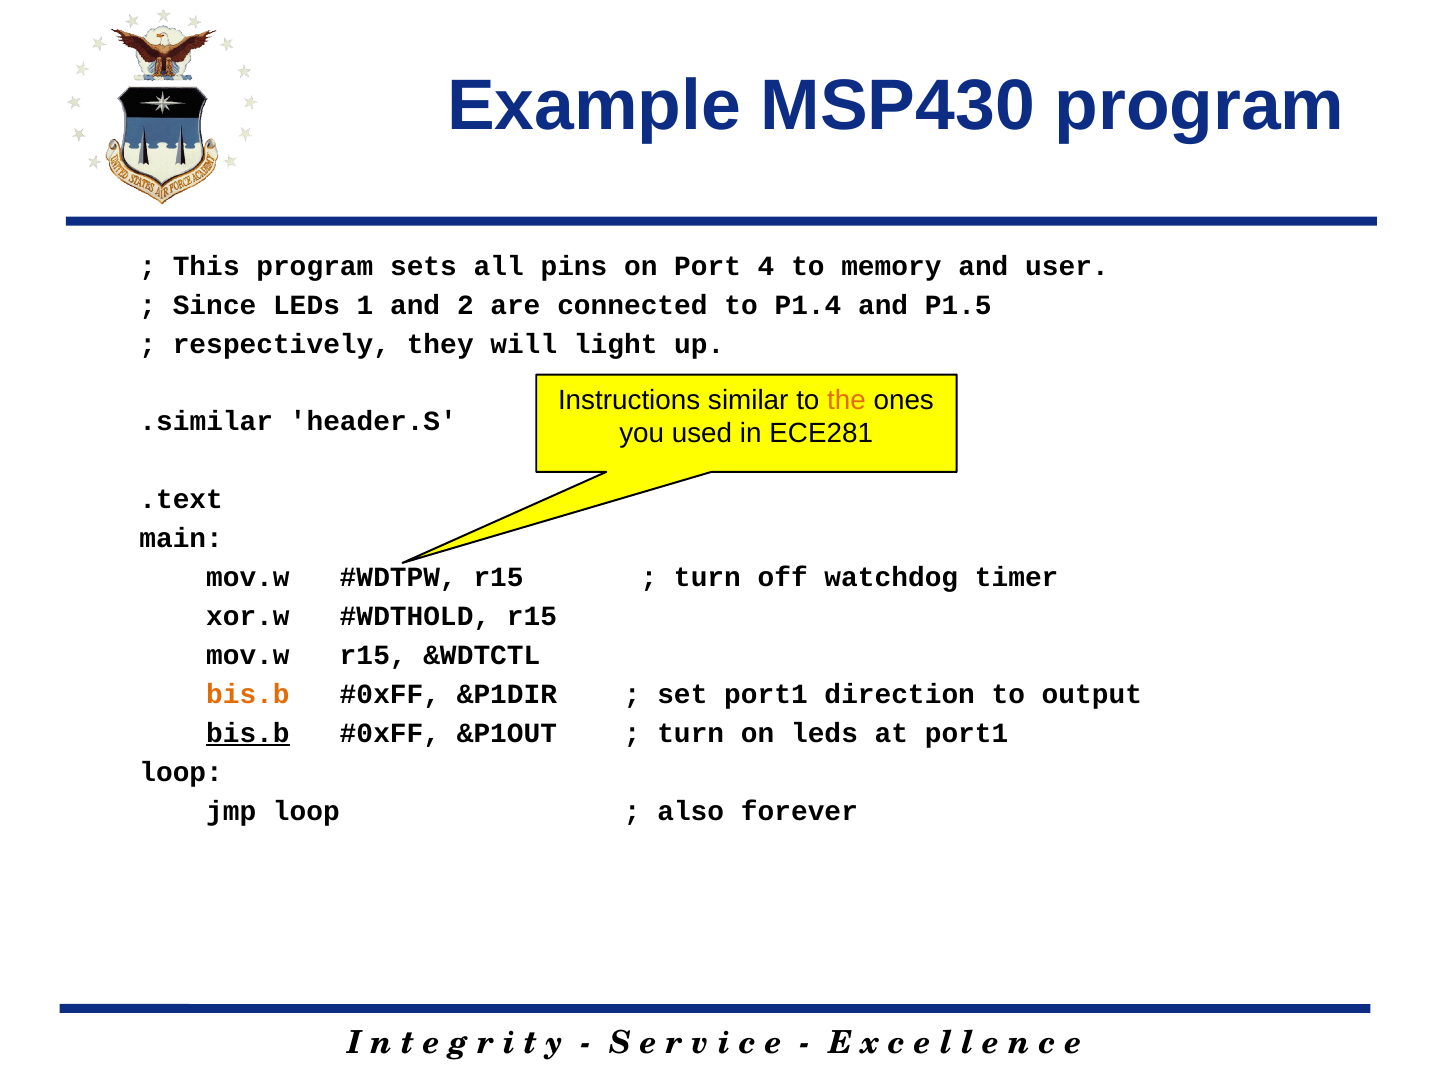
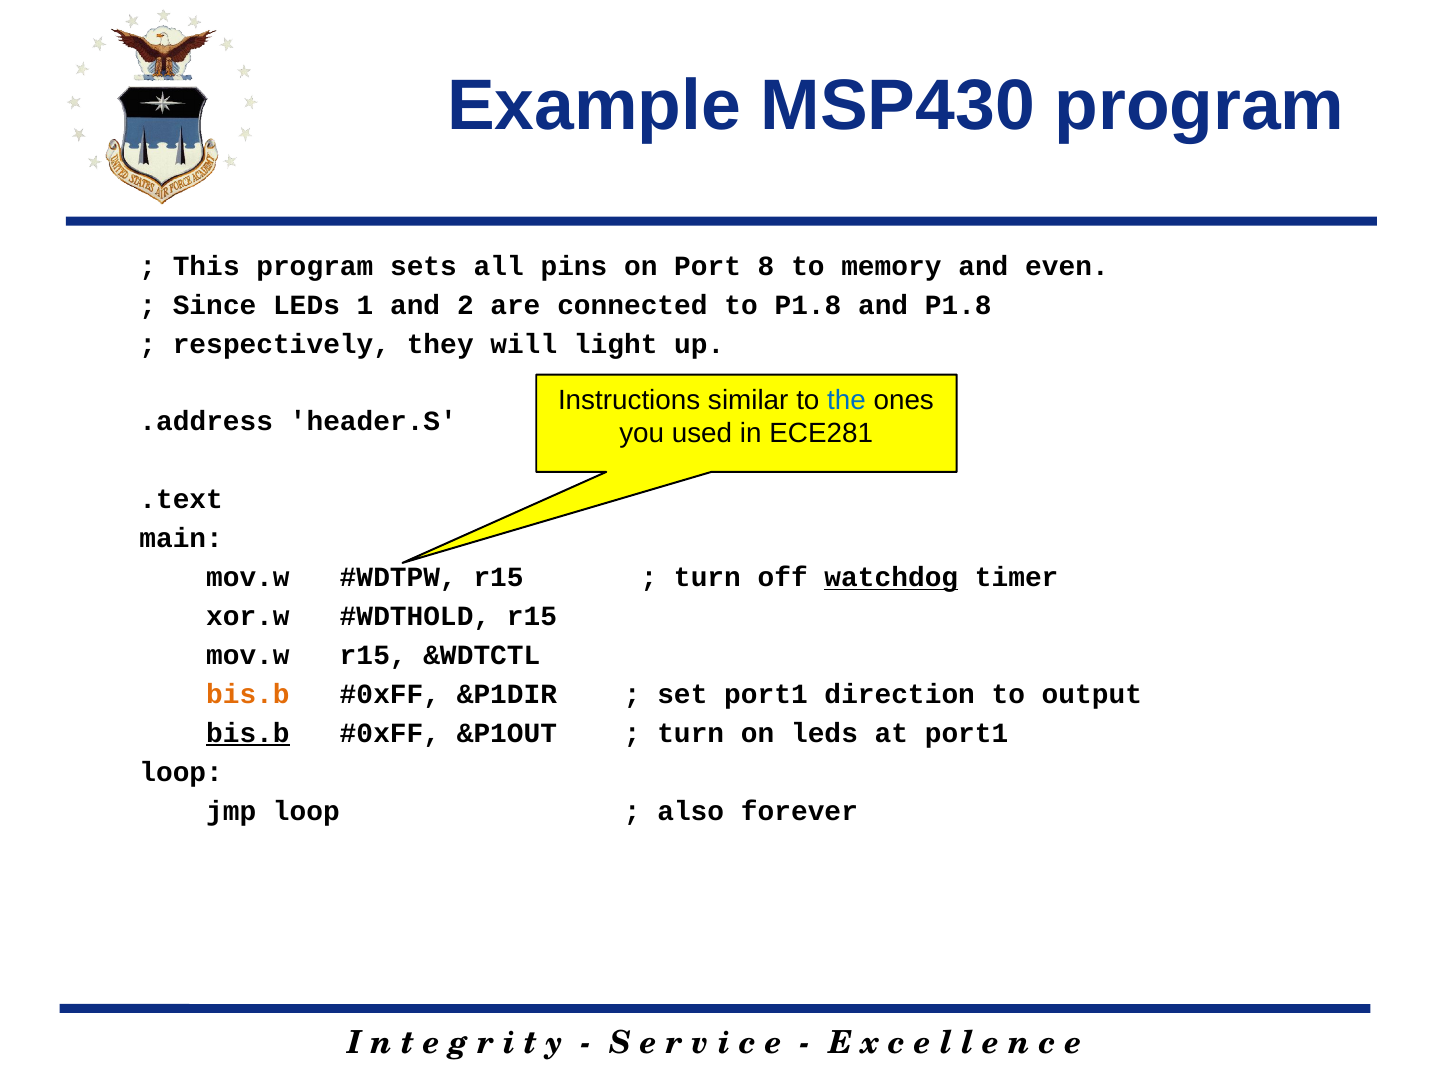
4: 4 -> 8 (766, 266)
user: user -> even (1067, 266)
to P1.4: P1.4 -> P1.8 (808, 305)
and P1.5: P1.5 -> P1.8 (958, 305)
the colour: orange -> blue (846, 401)
.similar: .similar -> .address (206, 422)
watchdog underline: none -> present (891, 578)
